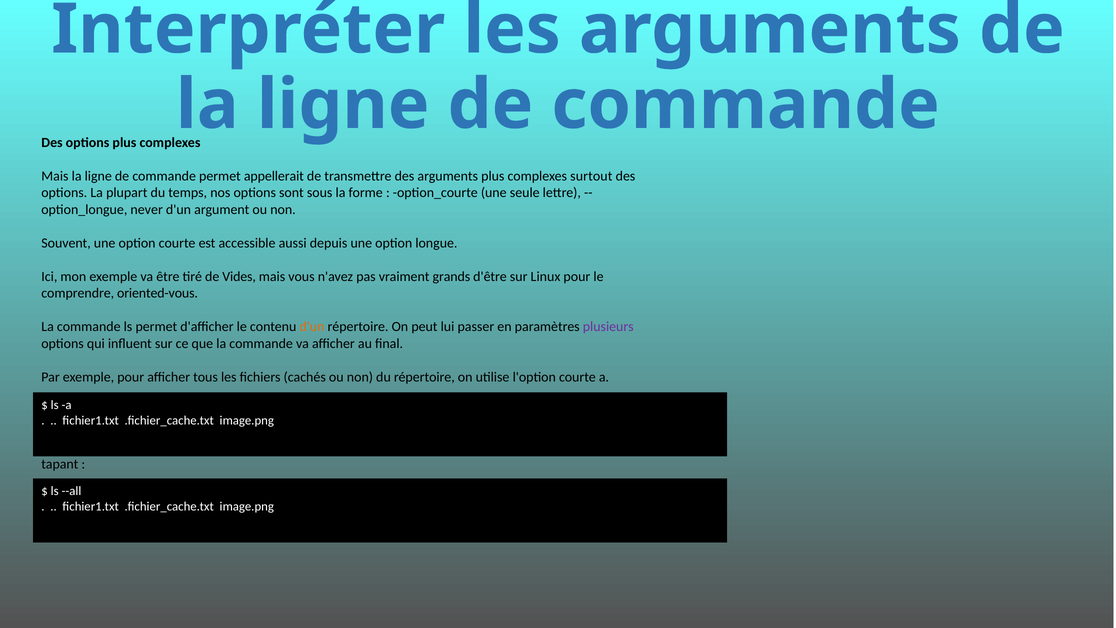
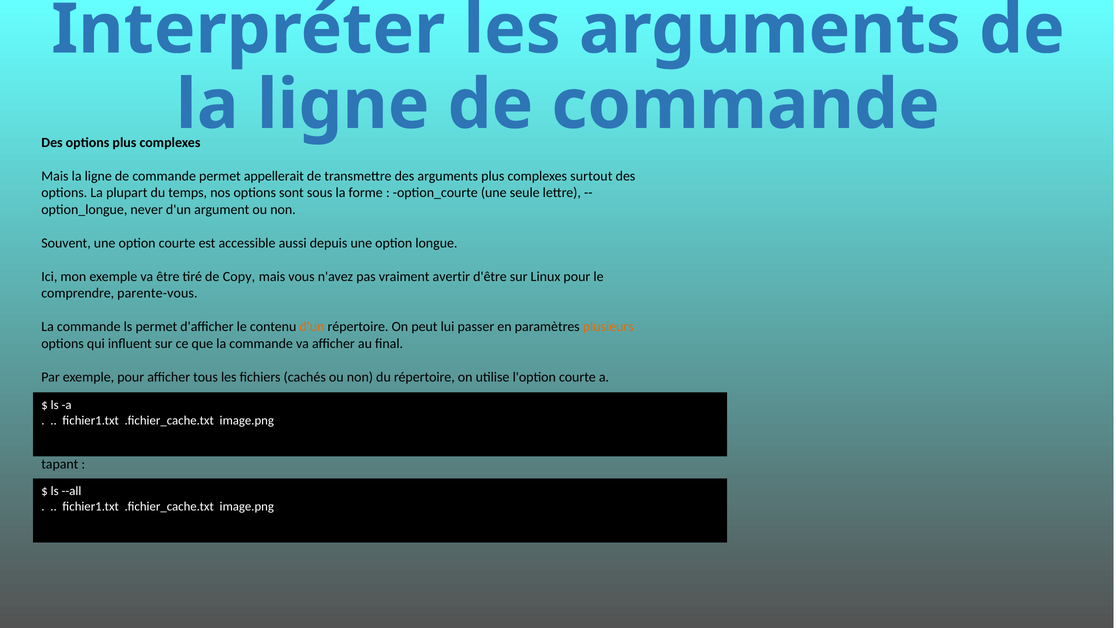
Vides: Vides -> Copy (239, 276)
grands: grands -> avertir (451, 276)
oriented-vous: oriented-vous -> parente-vous (157, 293)
plusieurs colour: purple -> orange (608, 327)
